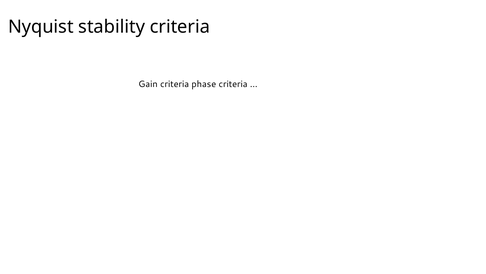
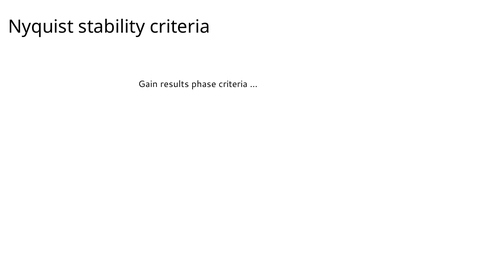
Gain criteria: criteria -> results (175, 84)
